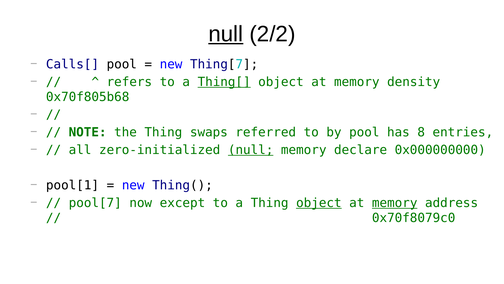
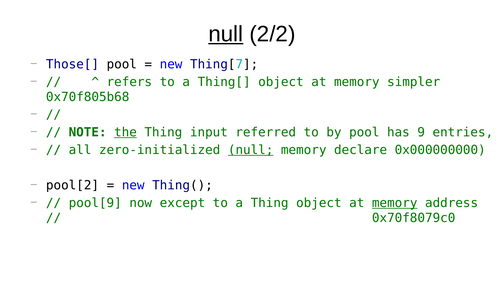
Calls[: Calls[ -> Those[ (73, 64)
Thing[ underline: present -> none (224, 82)
density: density -> simpler (414, 82)
the underline: none -> present (125, 132)
swaps: swaps -> input (209, 132)
8: 8 -> 9 (421, 132)
pool[1: pool[1 -> pool[2 (73, 185)
pool[7: pool[7 -> pool[9 (95, 203)
object underline: present -> none (319, 203)
